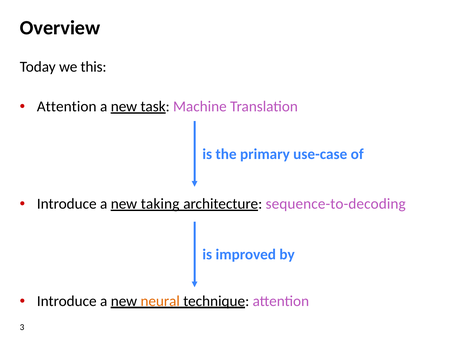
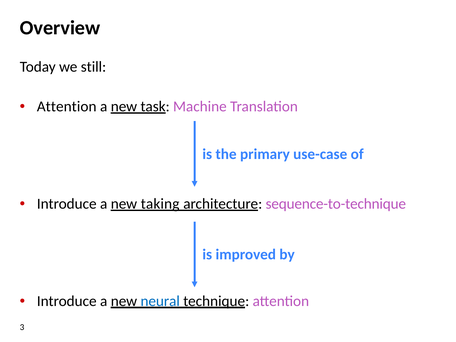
this: this -> still (93, 67)
sequence-to-decoding: sequence-to-decoding -> sequence-to-technique (336, 204)
neural colour: orange -> blue (160, 301)
